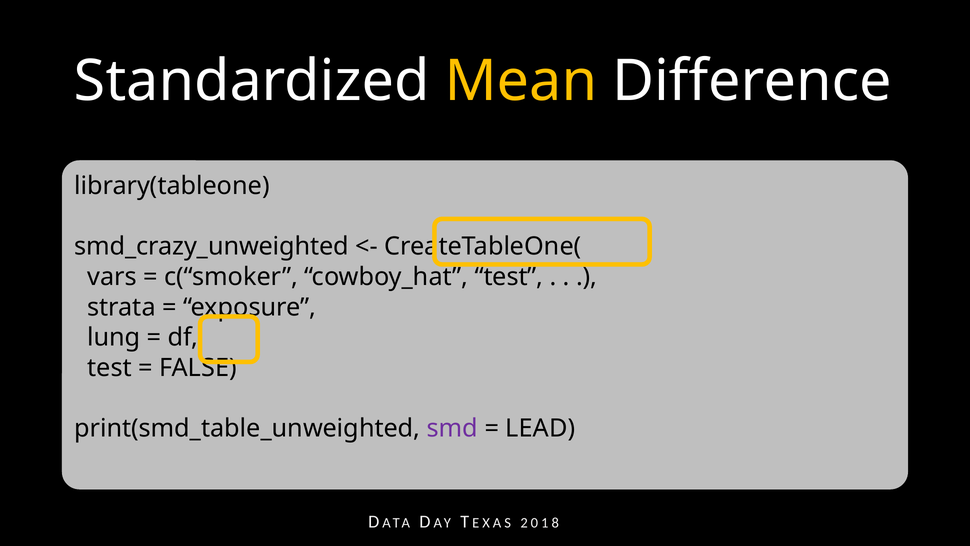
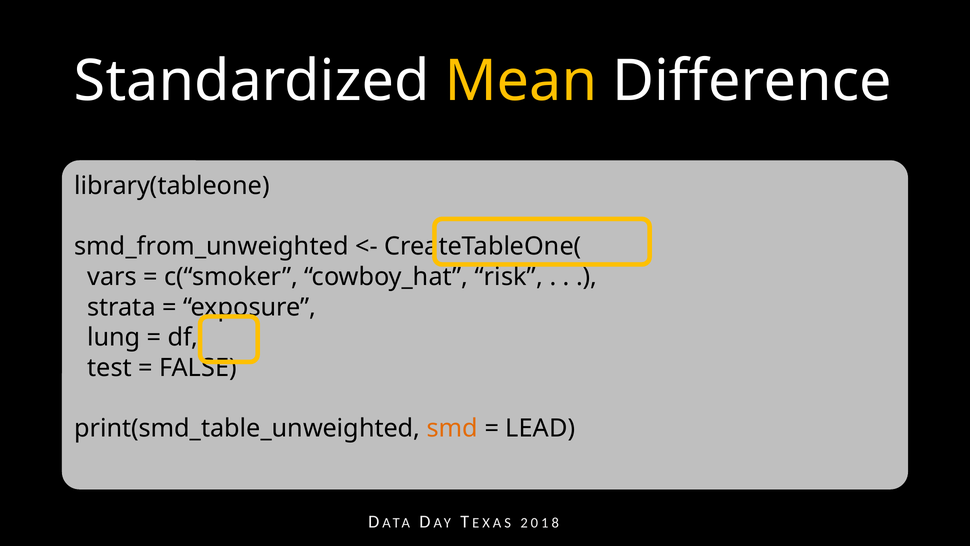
smd_crazy_unweighted: smd_crazy_unweighted -> smd_from_unweighted (211, 246)
cowboy_hat test: test -> risk (509, 277)
smd colour: purple -> orange (452, 428)
